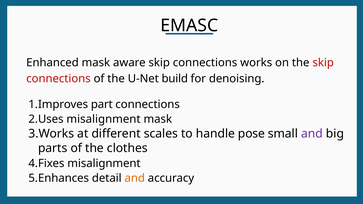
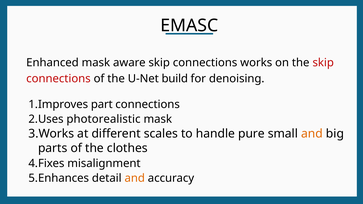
misalignment: misalignment -> photorealistic (104, 119)
pose: pose -> pure (251, 134)
and colour: purple -> orange (312, 134)
